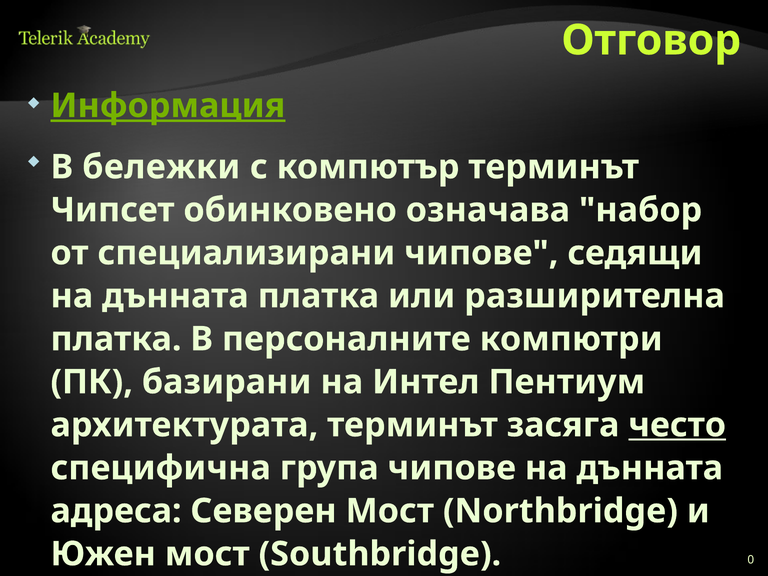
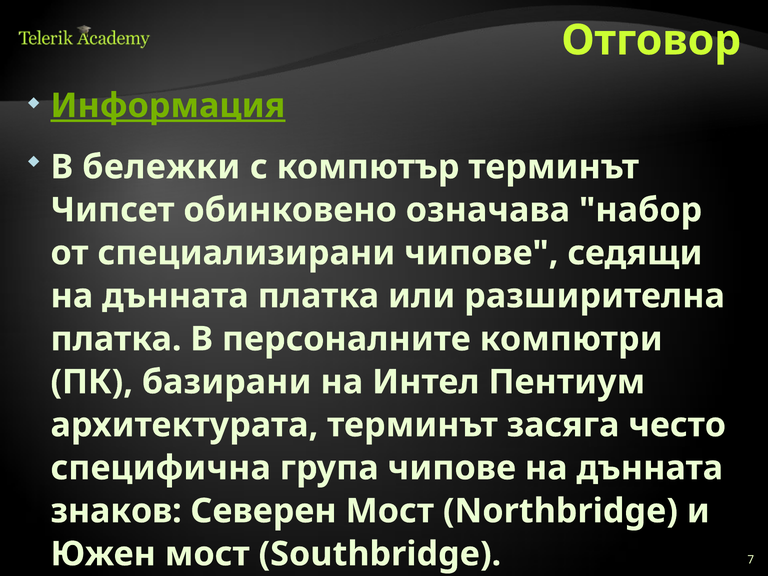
често underline: present -> none (677, 425)
адреса: адреса -> знаков (116, 511)
0: 0 -> 7 (751, 560)
